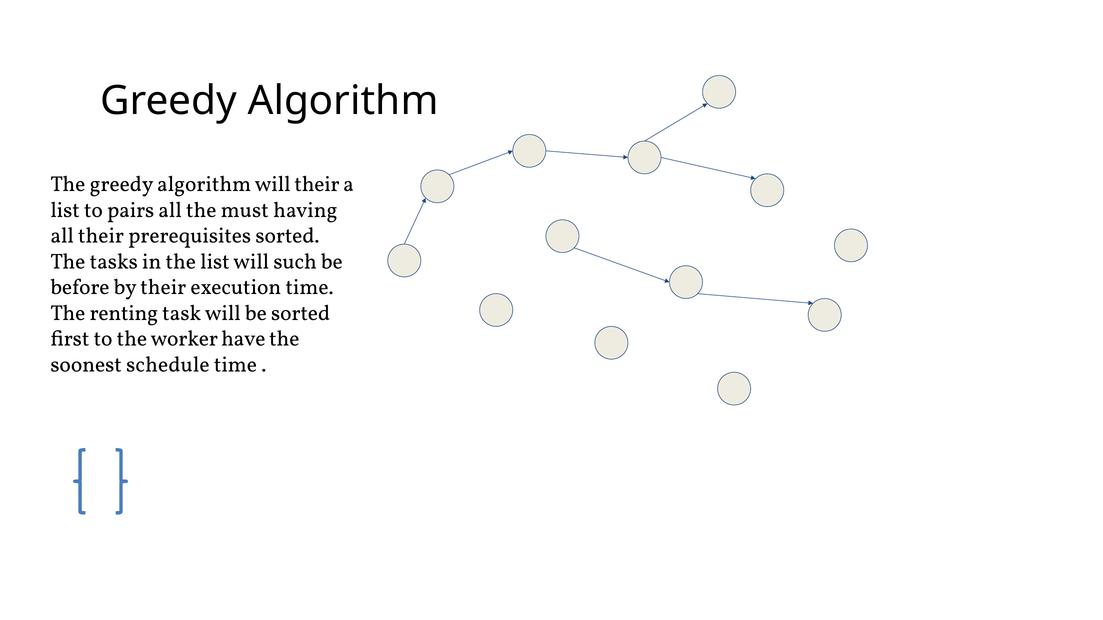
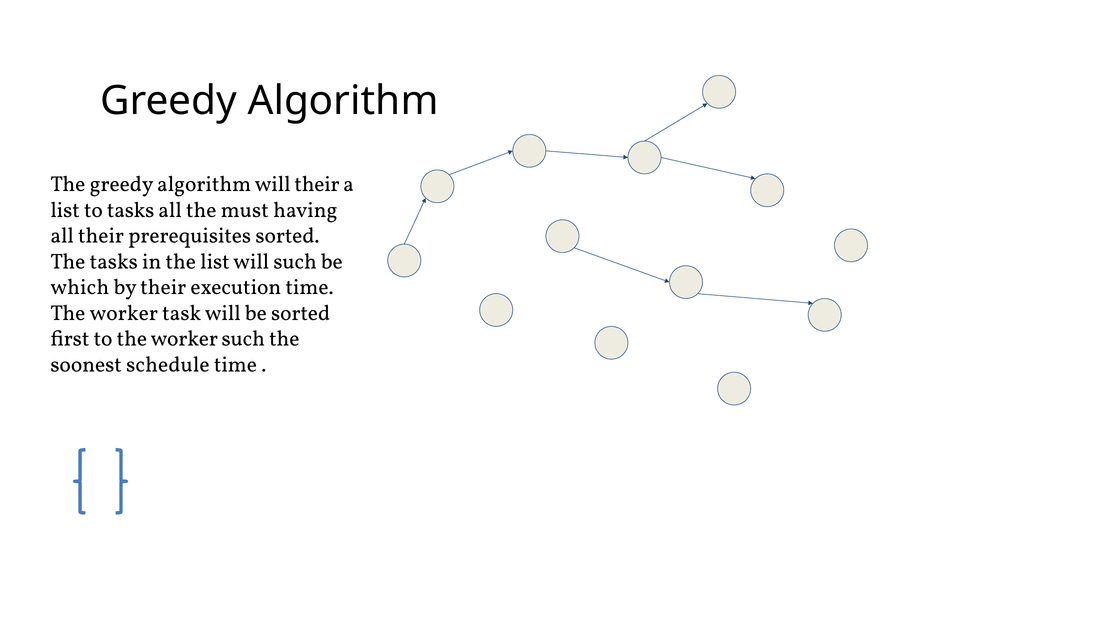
to pairs: pairs -> tasks (131, 210)
before: before -> which (80, 287)
renting: renting -> worker (124, 313)
worker have: have -> such (243, 339)
